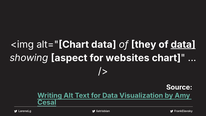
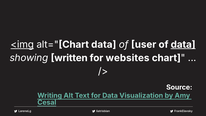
<img underline: none -> present (22, 44)
they: they -> user (144, 44)
aspect: aspect -> written (69, 58)
